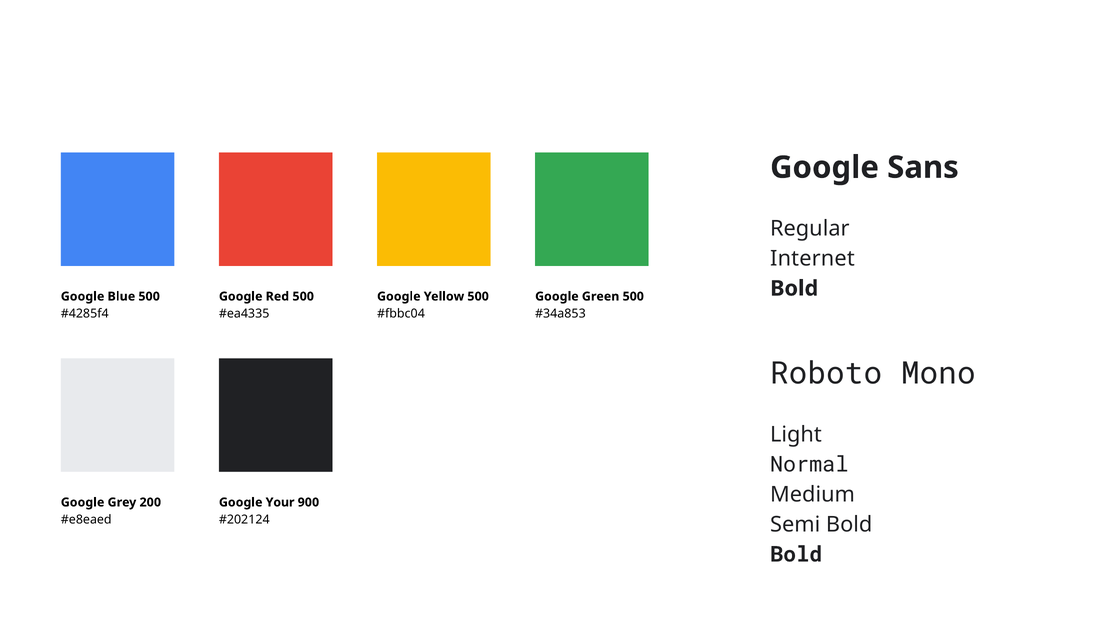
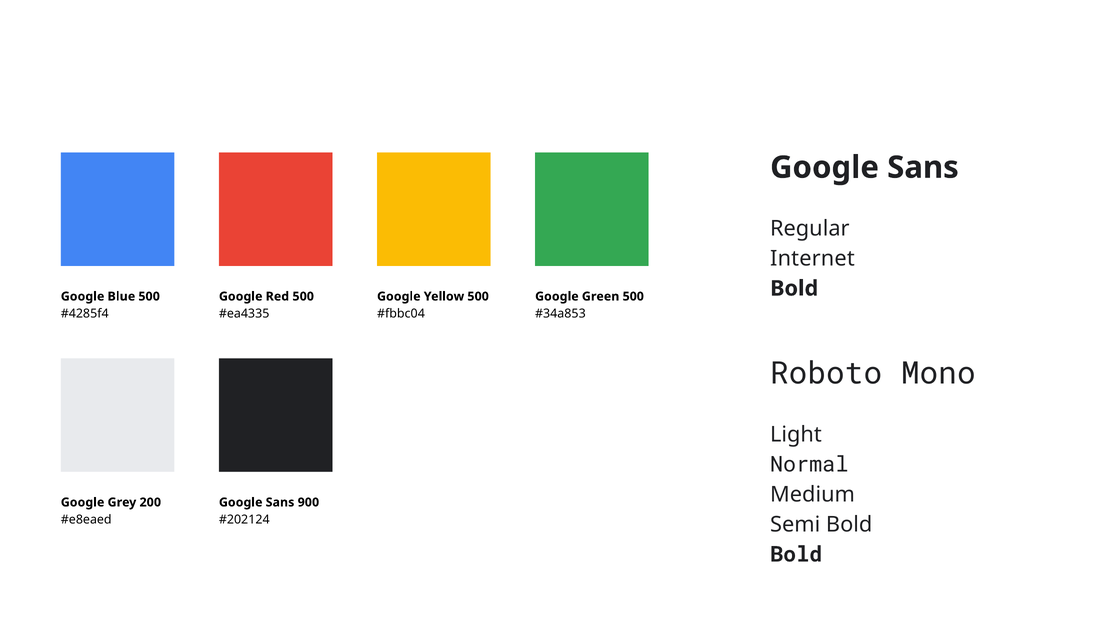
Your: Your -> Sans (280, 503)
